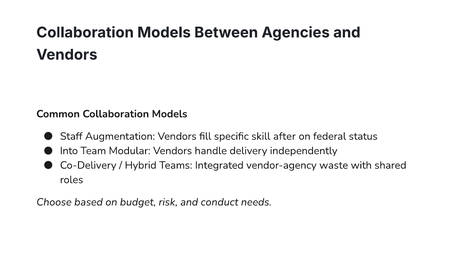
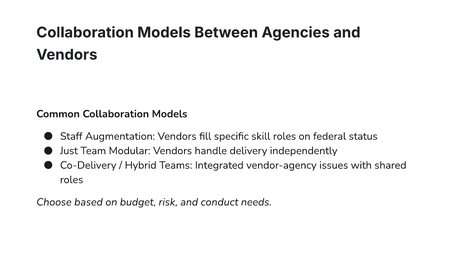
skill after: after -> roles (285, 137)
Into: Into -> Just (69, 151)
waste: waste -> issues (334, 166)
